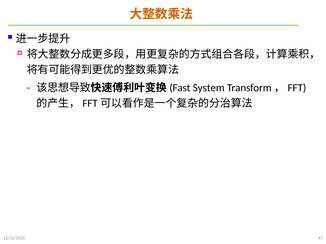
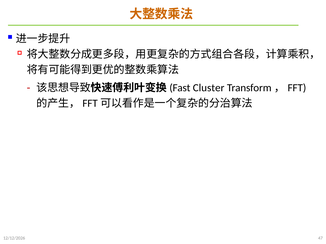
System: System -> Cluster (209, 88)
